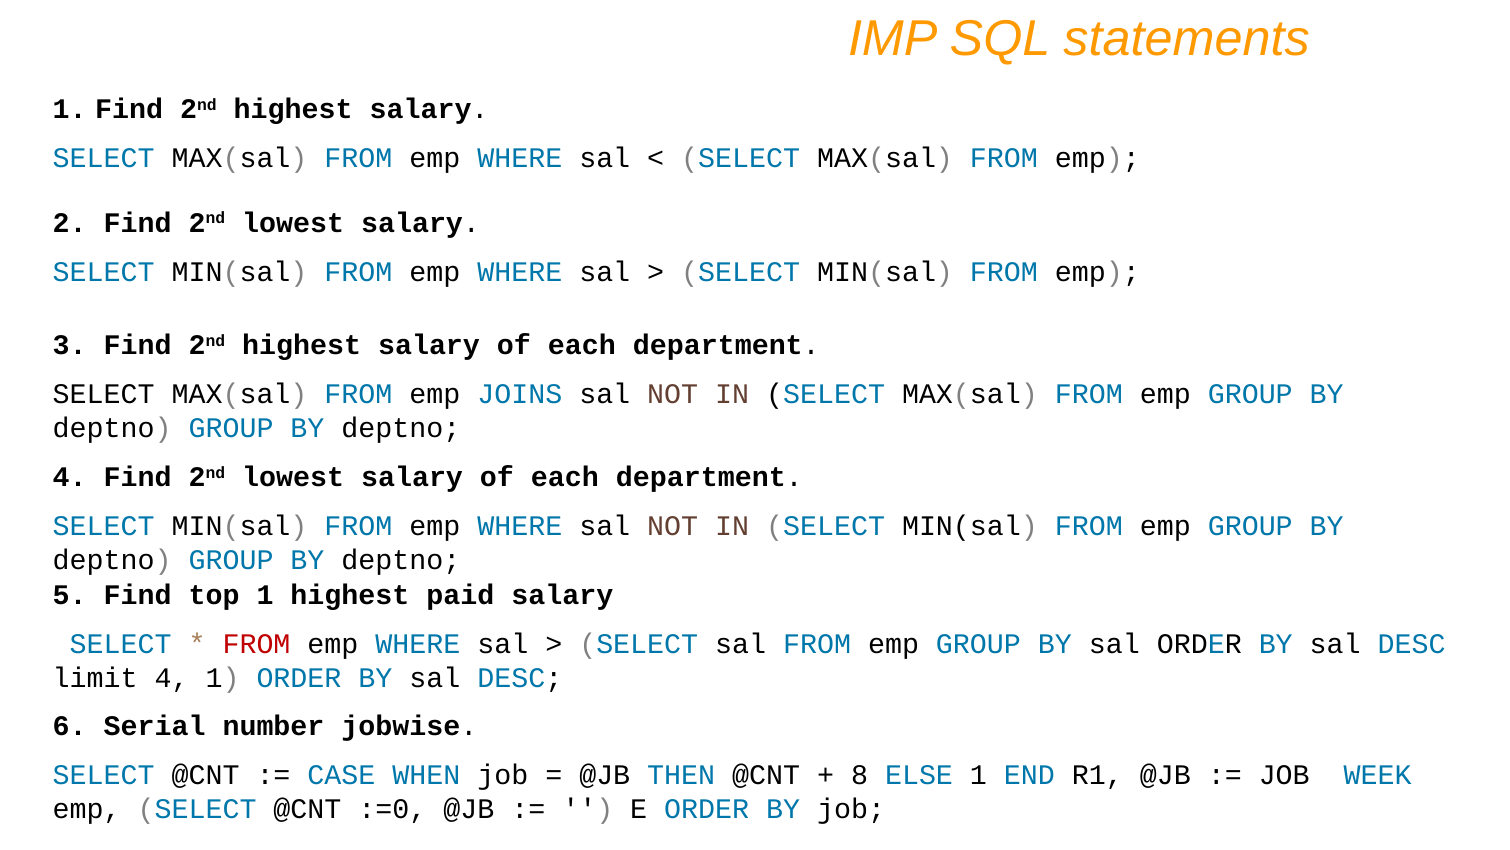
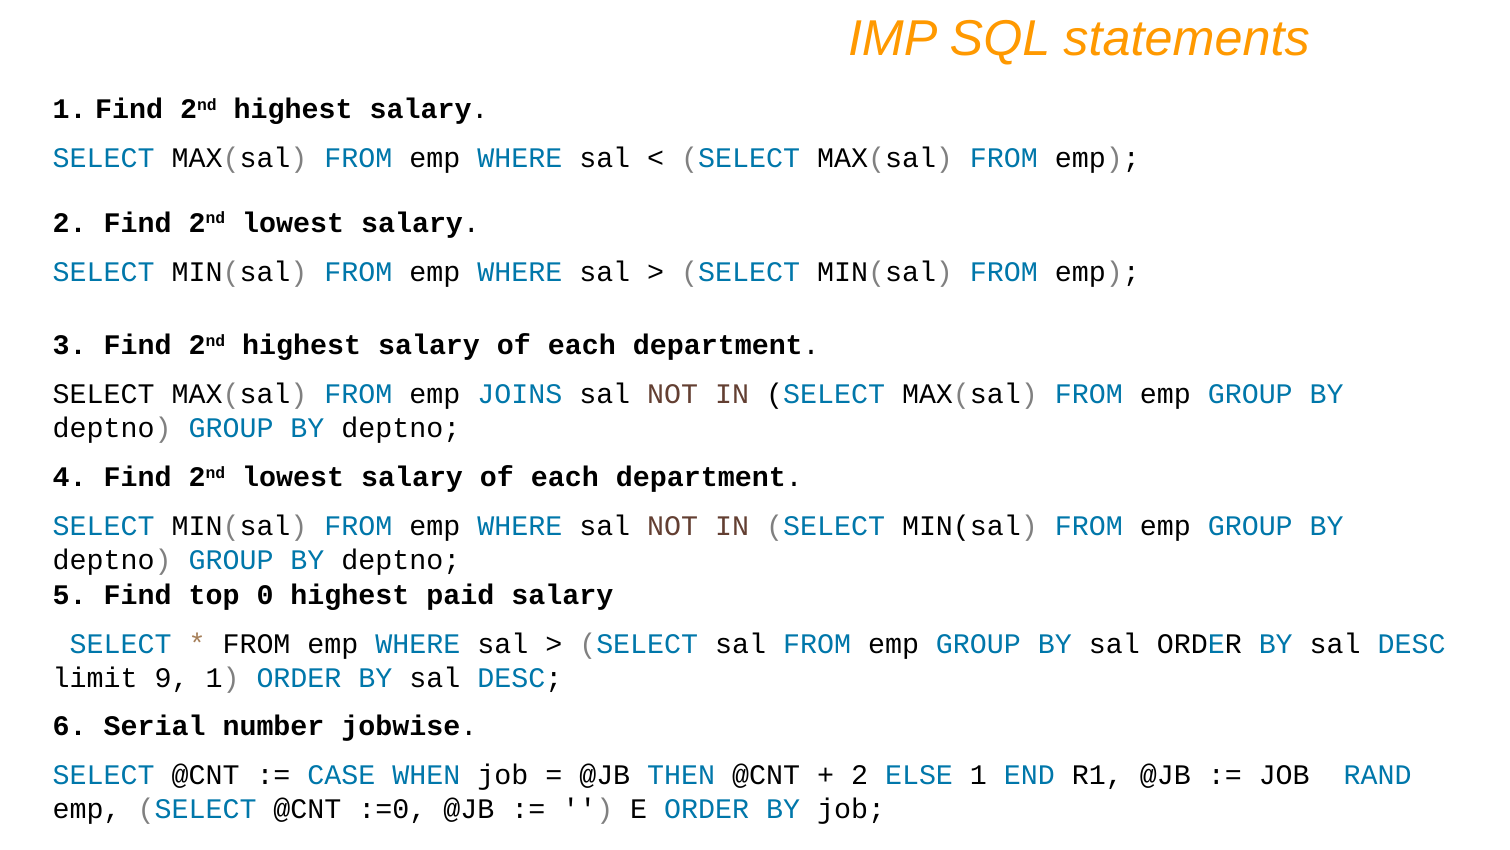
top 1: 1 -> 0 (265, 595)
FROM colour: red -> black (257, 644)
limit 4: 4 -> 9 (172, 678)
8: 8 -> 2 (860, 775)
WEEK: WEEK -> RAND (1378, 775)
